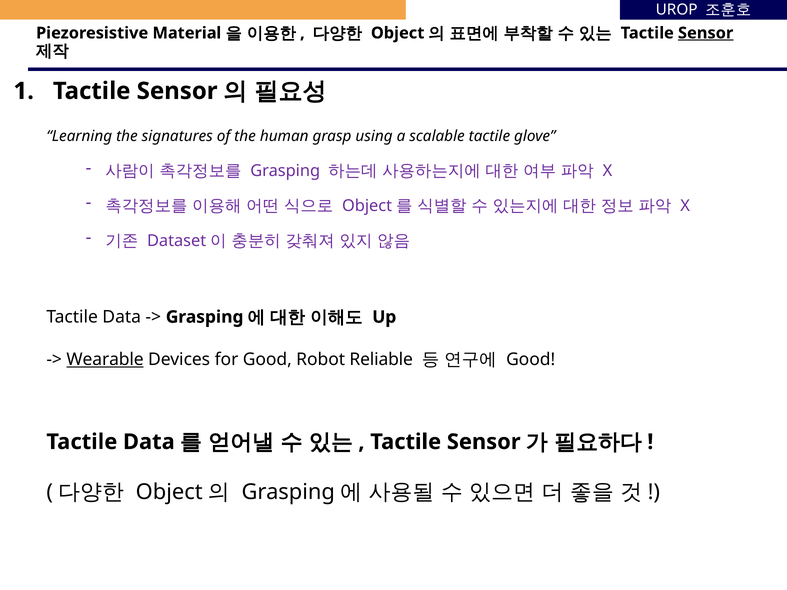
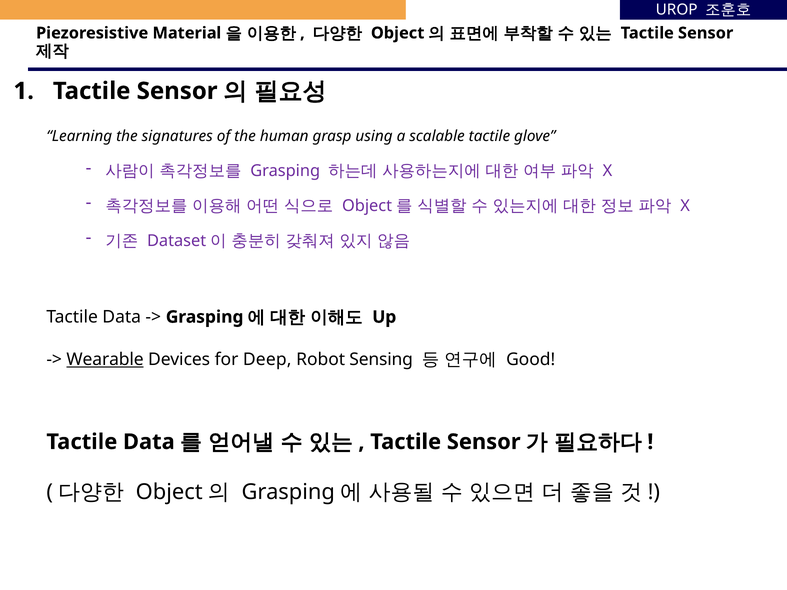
Sensor underline: present -> none (706, 33)
for Good: Good -> Deep (267, 360)
Reliable: Reliable -> Sensing (381, 360)
